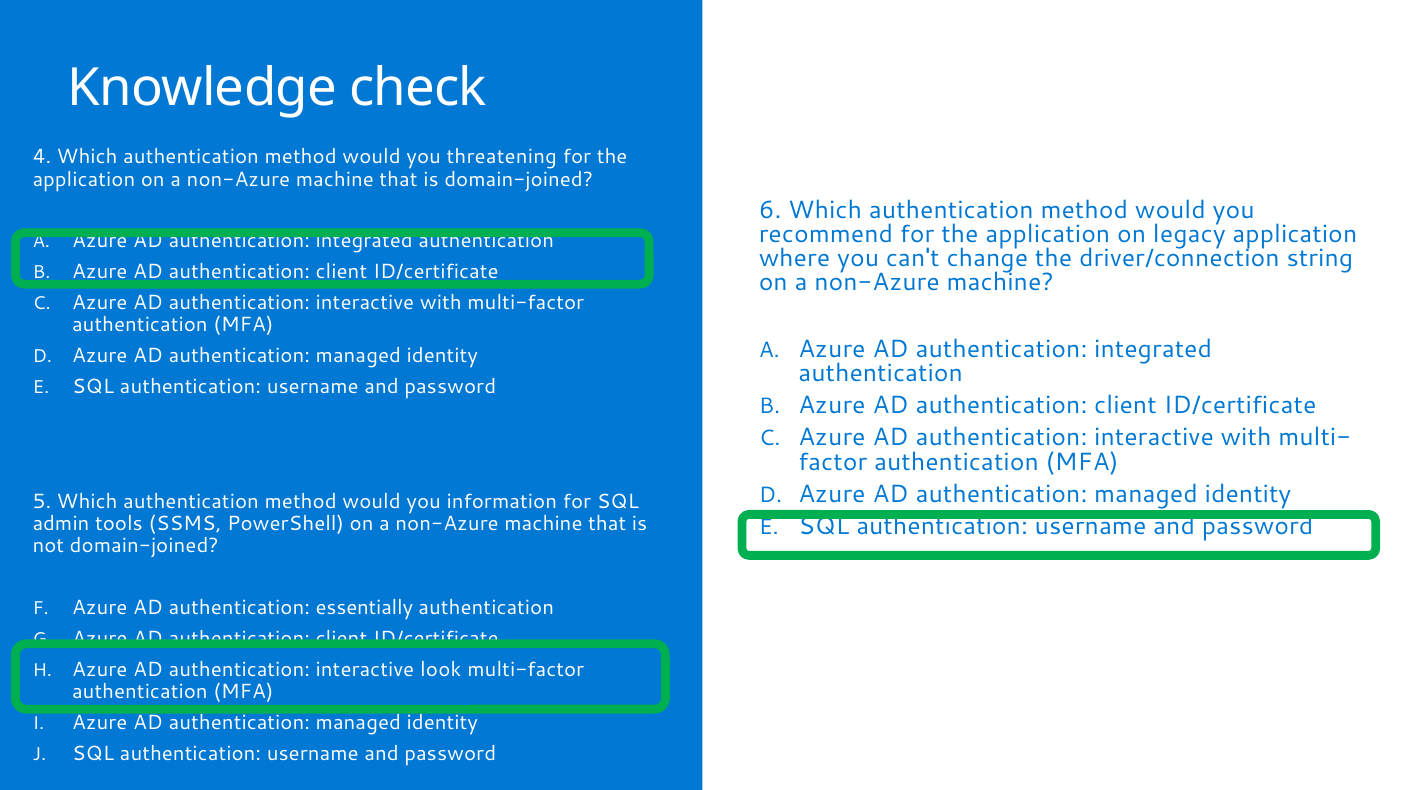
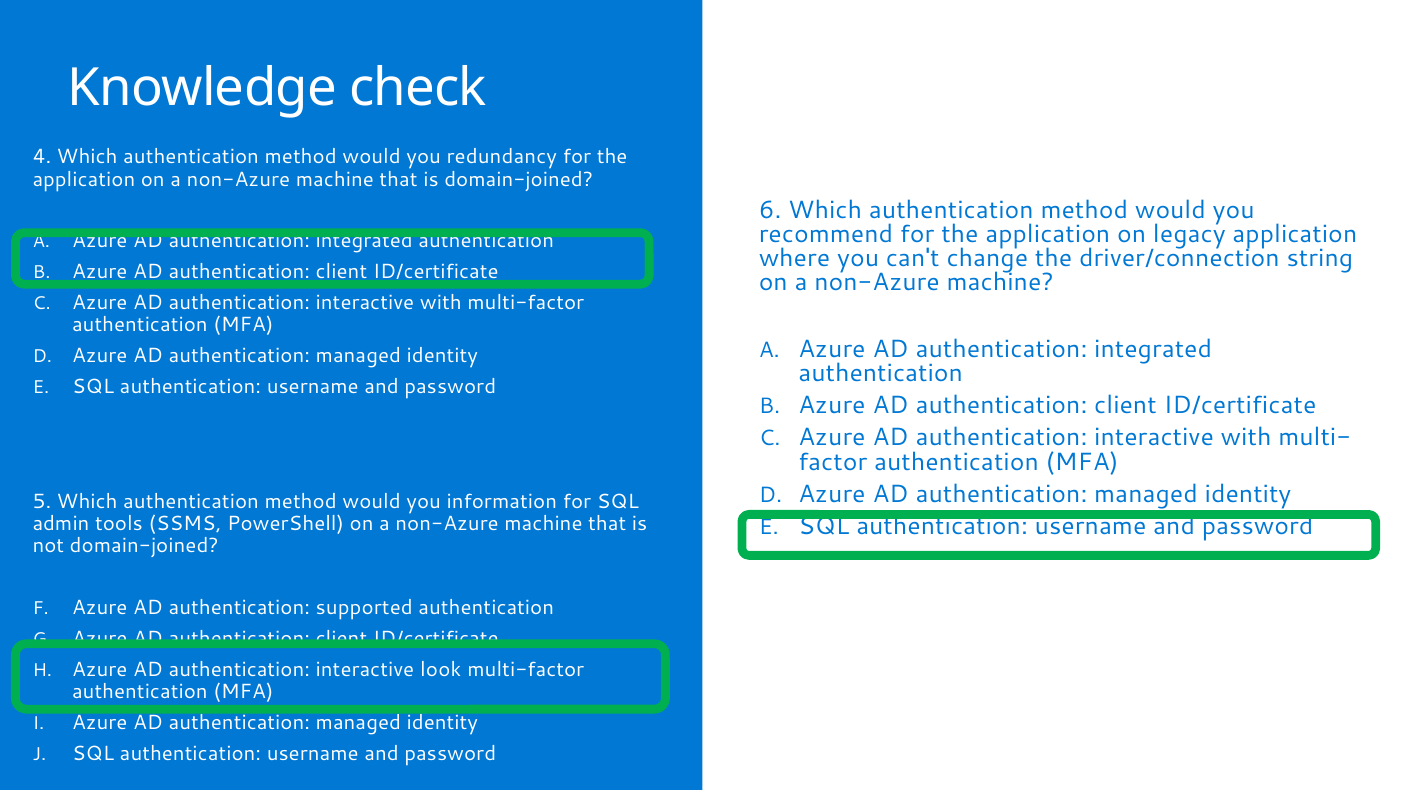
threatening: threatening -> redundancy (502, 157)
essentially: essentially -> supported (364, 608)
